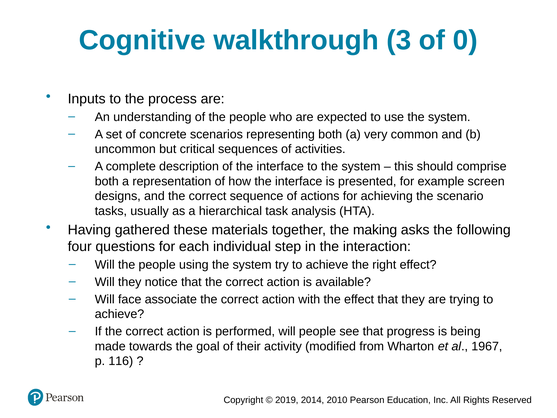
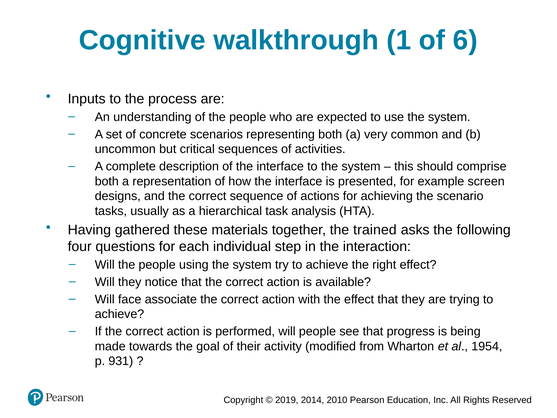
3: 3 -> 1 (399, 40)
0: 0 -> 6 (465, 40)
making: making -> trained (375, 230)
1967: 1967 -> 1954 (487, 346)
116: 116 -> 931 (121, 361)
